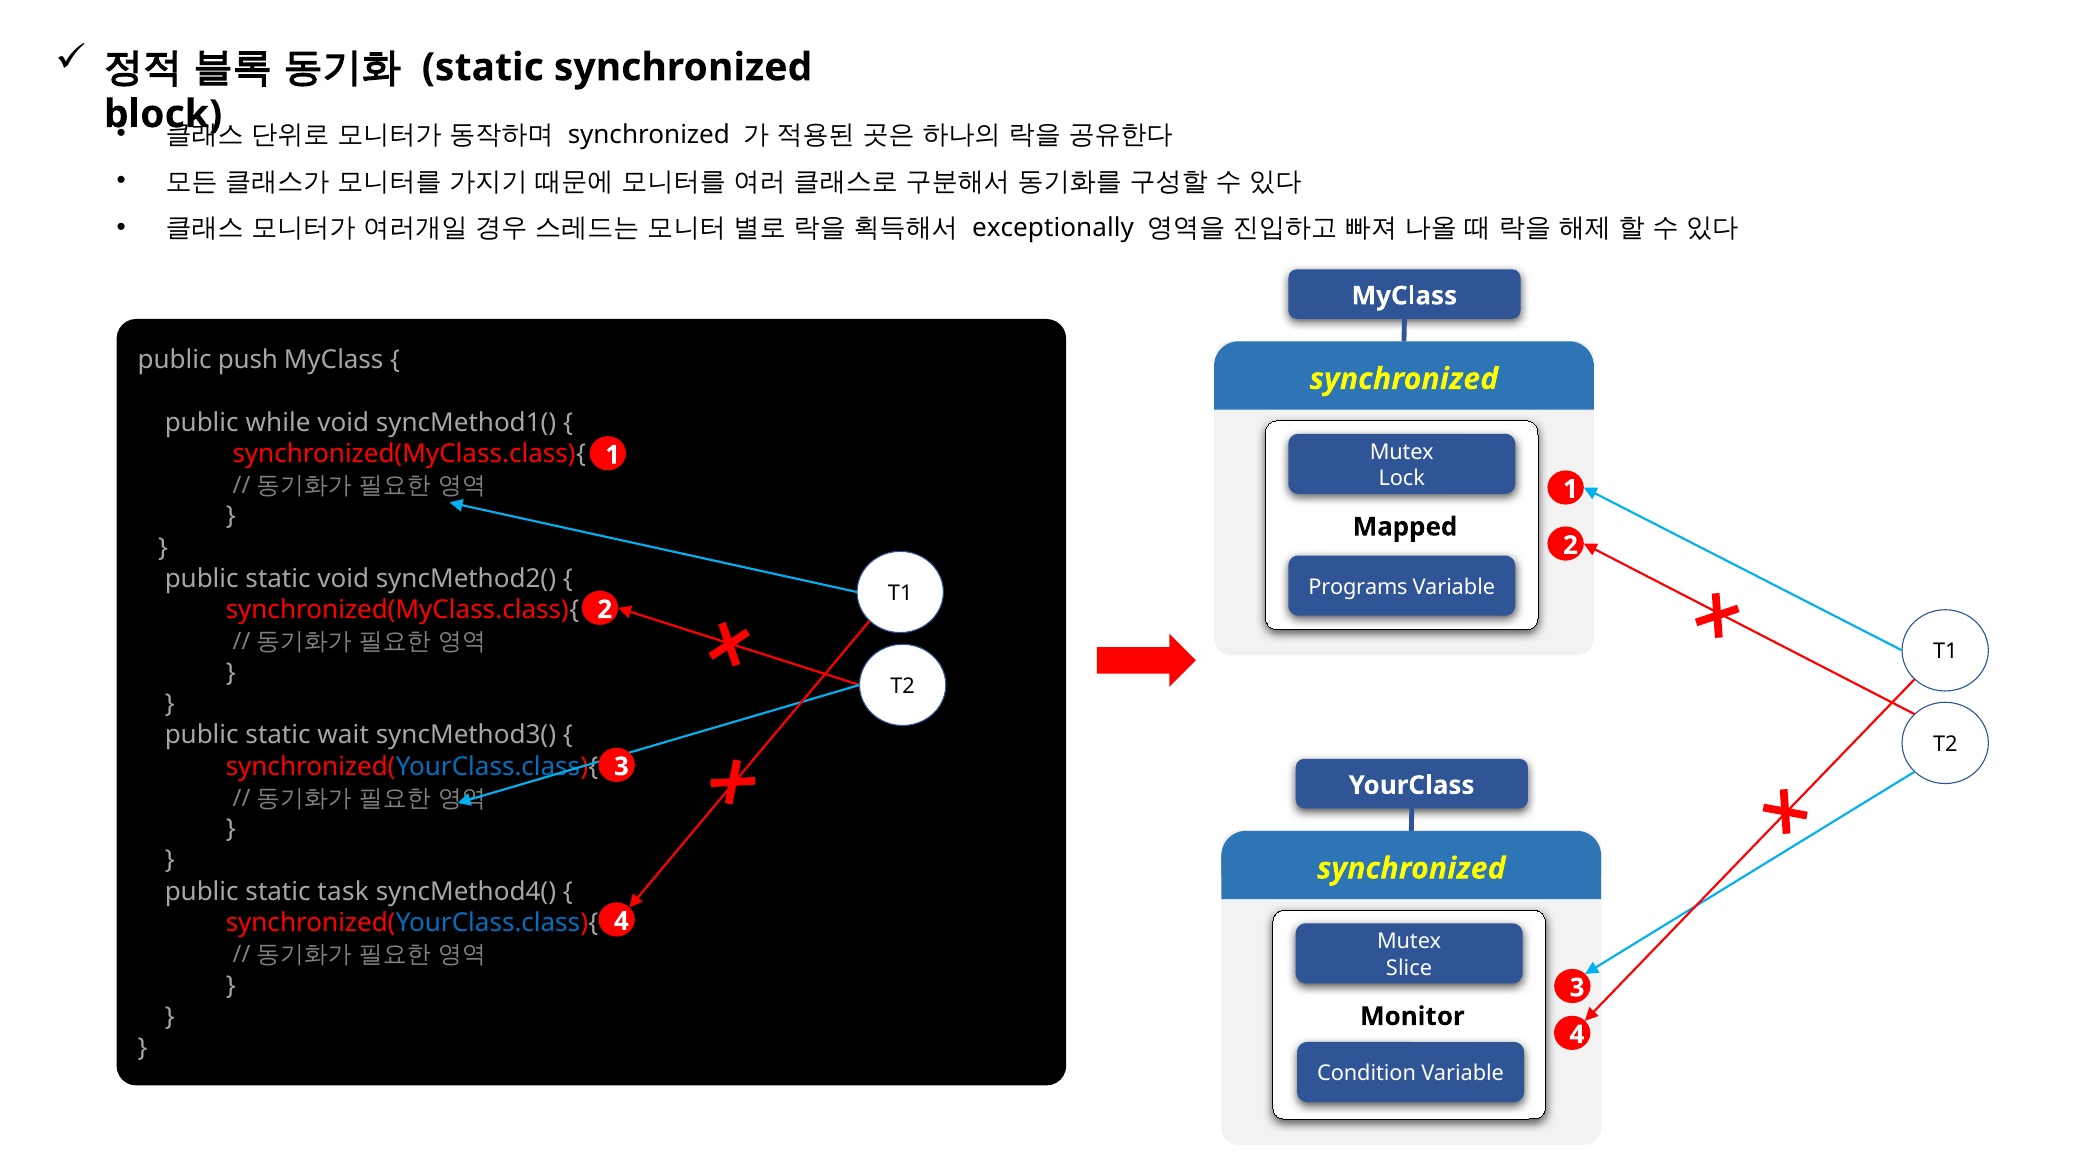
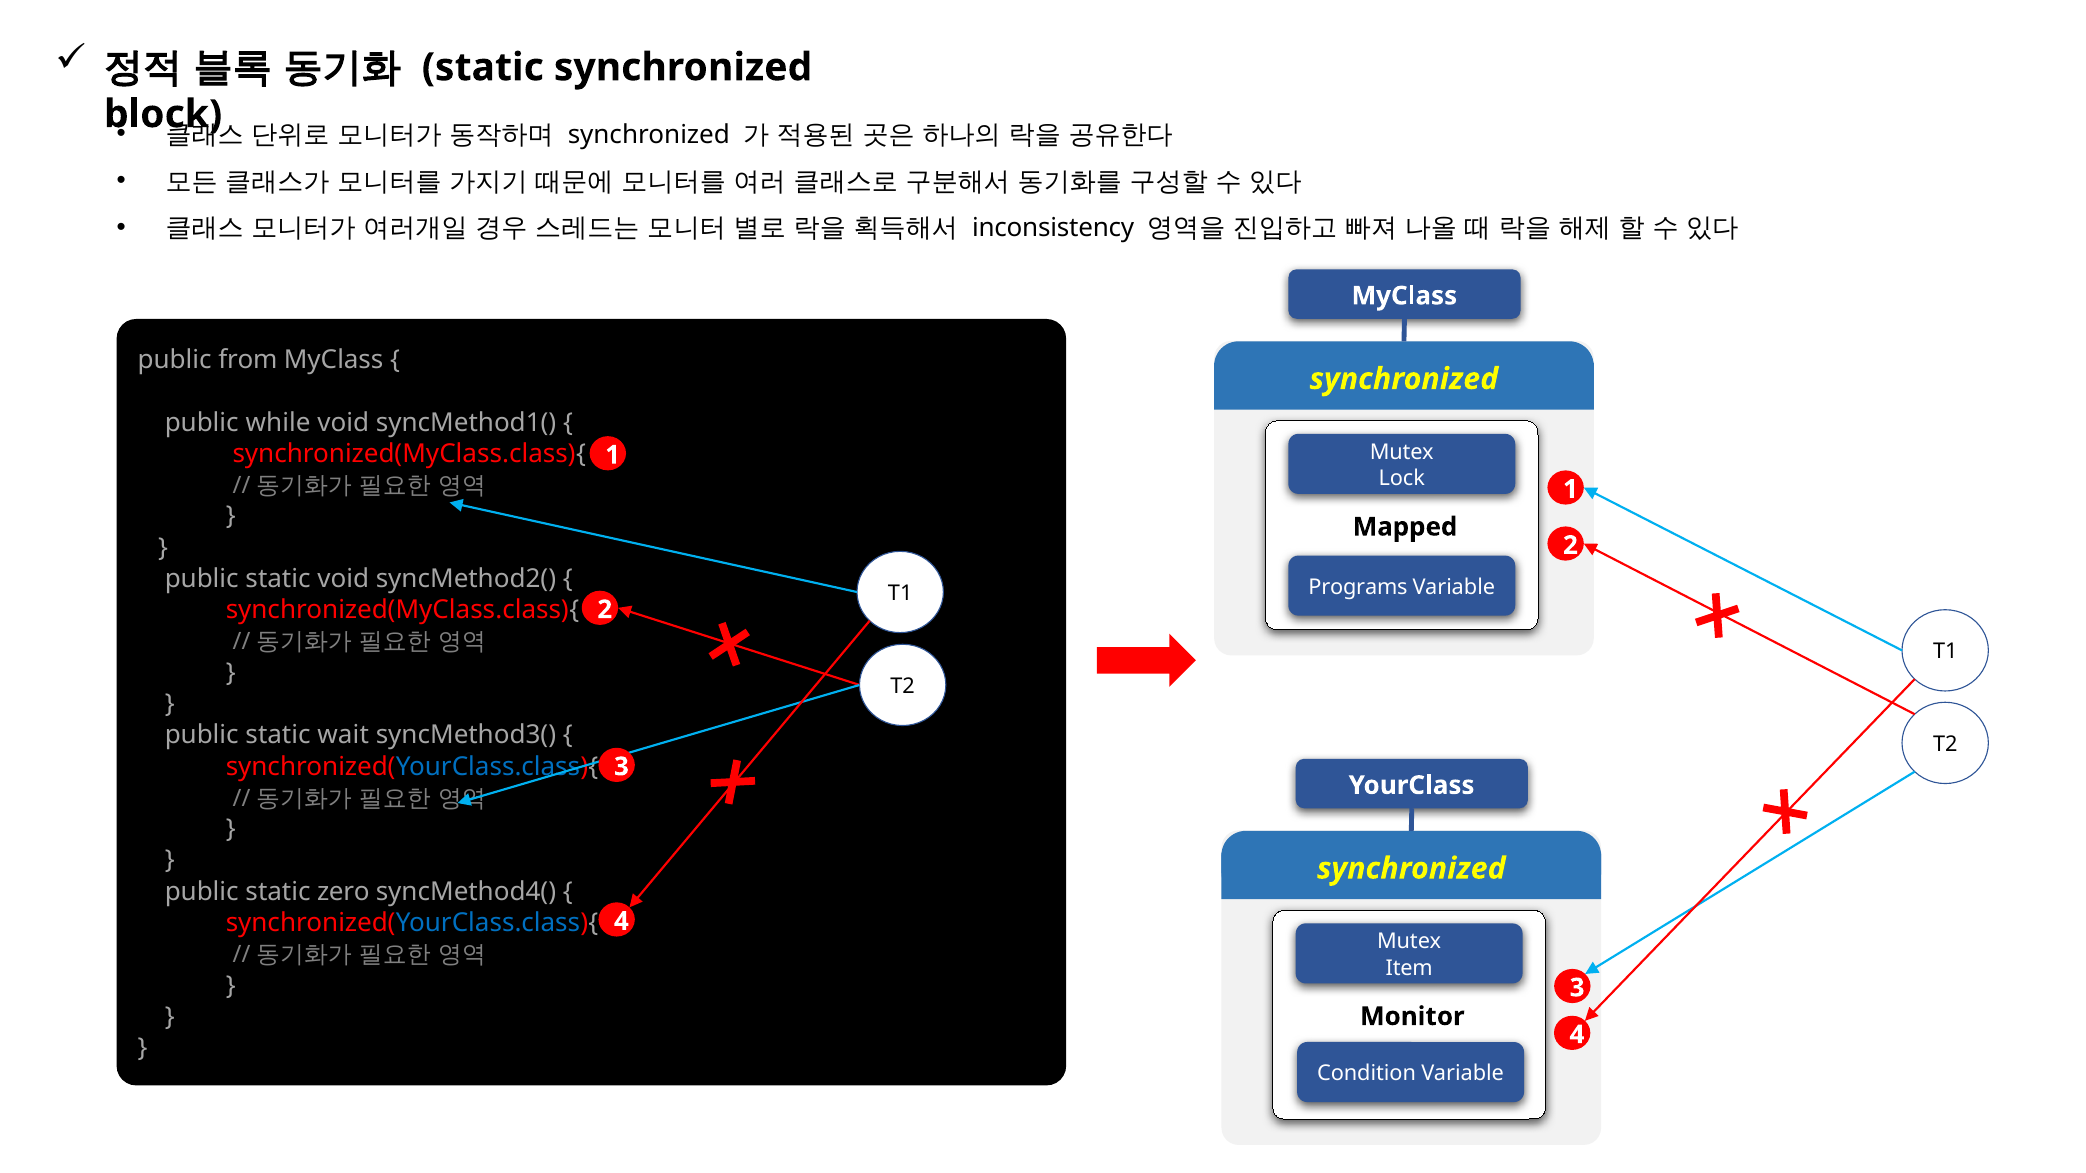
exceptionally: exceptionally -> inconsistency (1053, 228)
push: push -> from (248, 360)
task: task -> zero (343, 892)
Slice: Slice -> Item (1409, 968)
